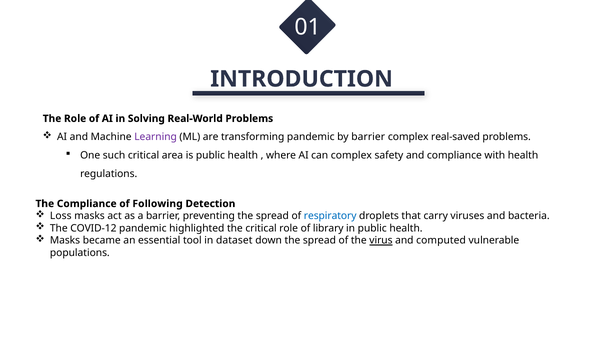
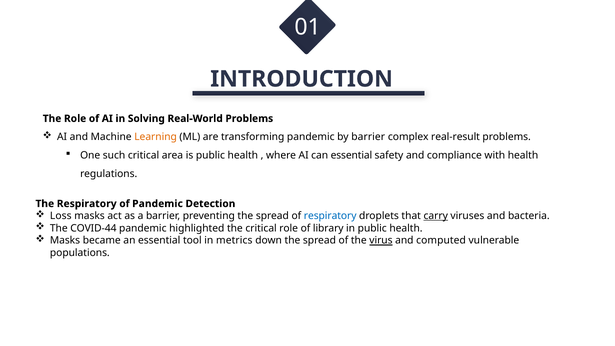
Learning colour: purple -> orange (156, 137)
real-saved: real-saved -> real-result (456, 137)
can complex: complex -> essential (351, 155)
The Compliance: Compliance -> Respiratory (87, 204)
of Following: Following -> Pandemic (158, 204)
carry underline: none -> present (436, 216)
COVID-12: COVID-12 -> COVID-44 (93, 228)
dataset: dataset -> metrics (234, 241)
